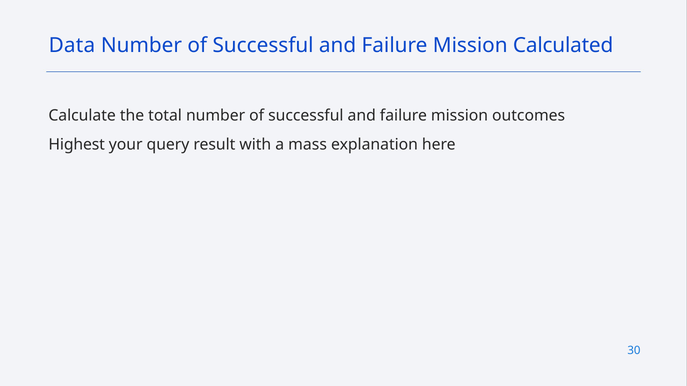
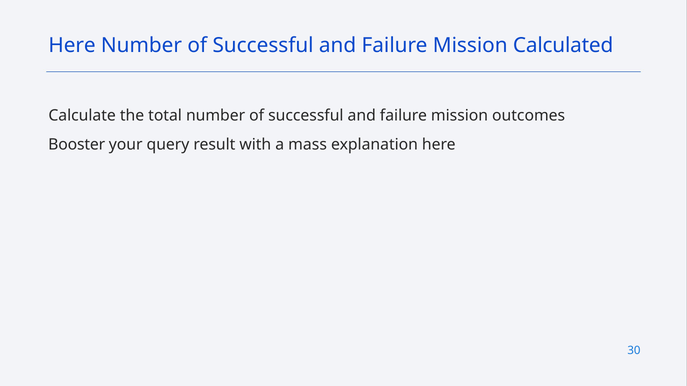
Data: Data -> Here (72, 46)
Highest: Highest -> Booster (77, 145)
